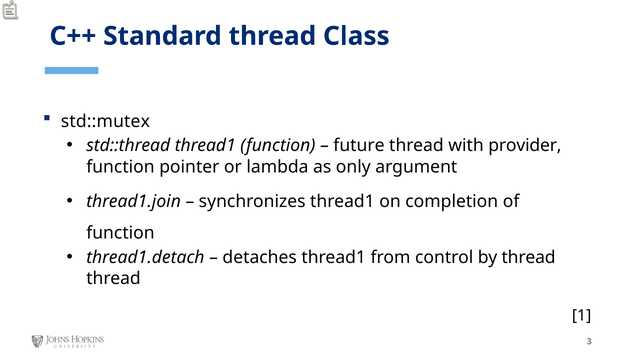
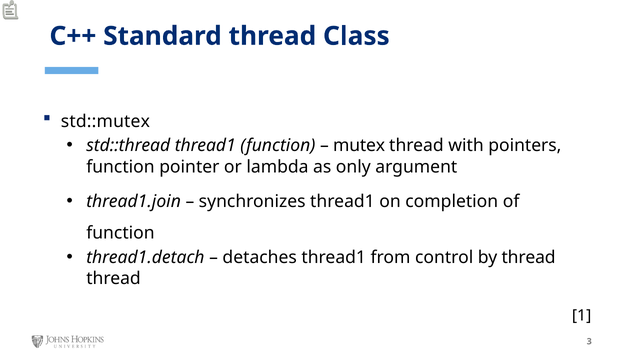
future: future -> mutex (359, 145)
provider: provider -> pointers (525, 145)
